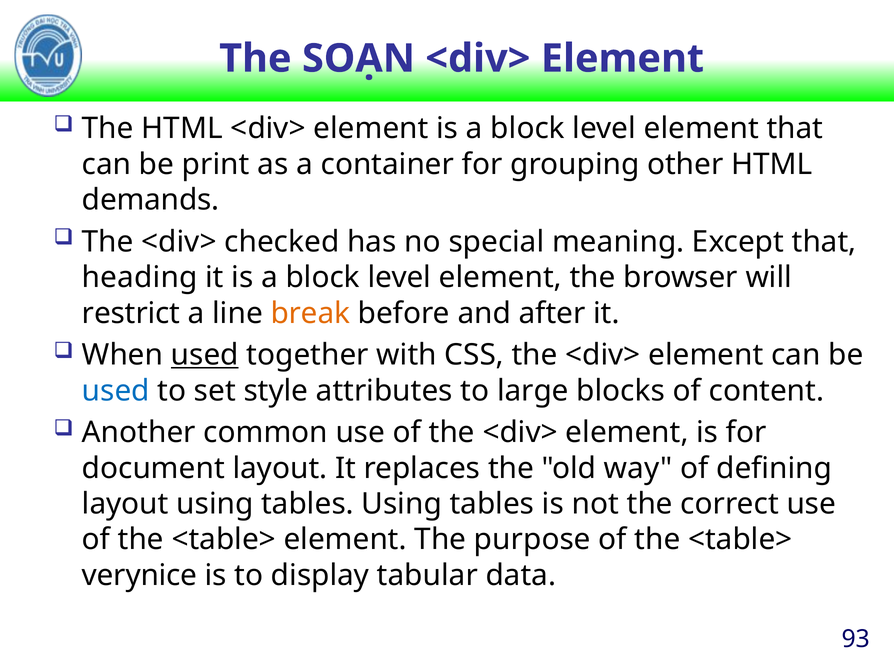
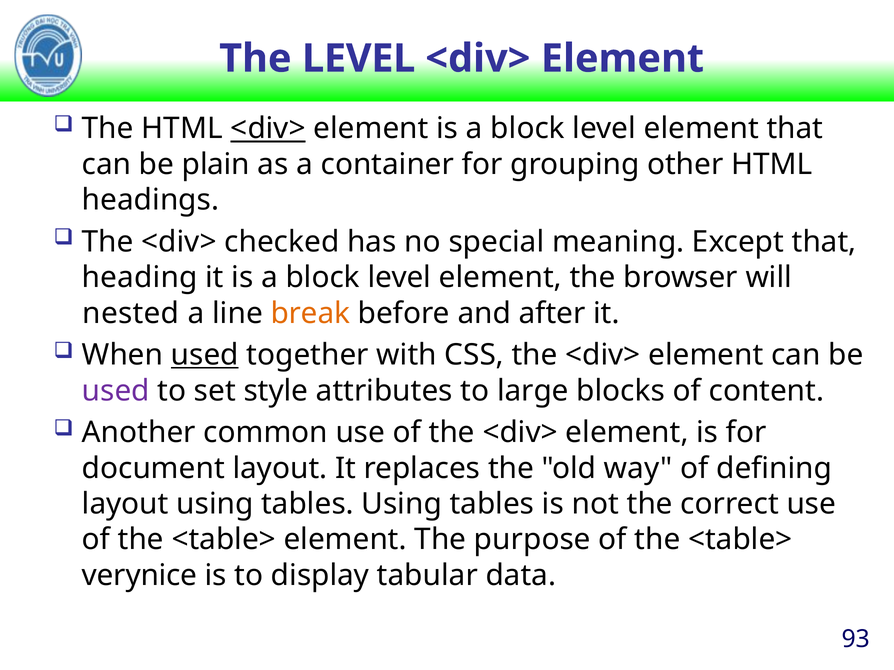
The SOẠN: SOẠN -> LEVEL (359, 59)
<div> underline: none -> present (268, 129)
print: print -> plain (216, 164)
demands: demands -> headings (151, 200)
restrict: restrict -> nested (131, 314)
used colour: blue -> purple (116, 391)
